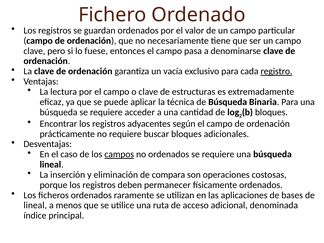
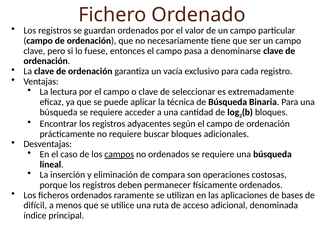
registro underline: present -> none (276, 71)
estructuras: estructuras -> seleccionar (194, 92)
lineal: lineal -> difícil (35, 205)
